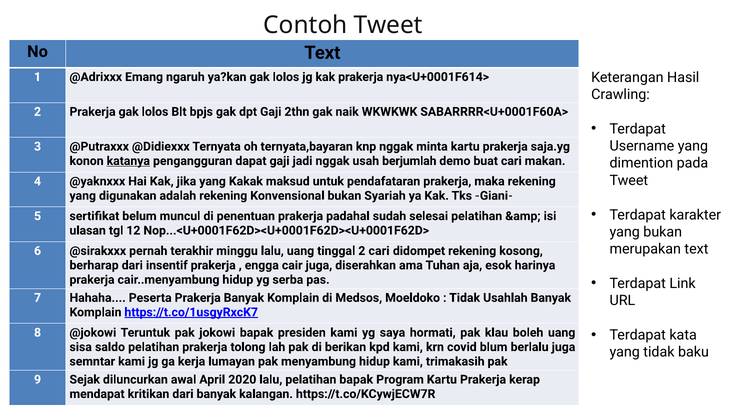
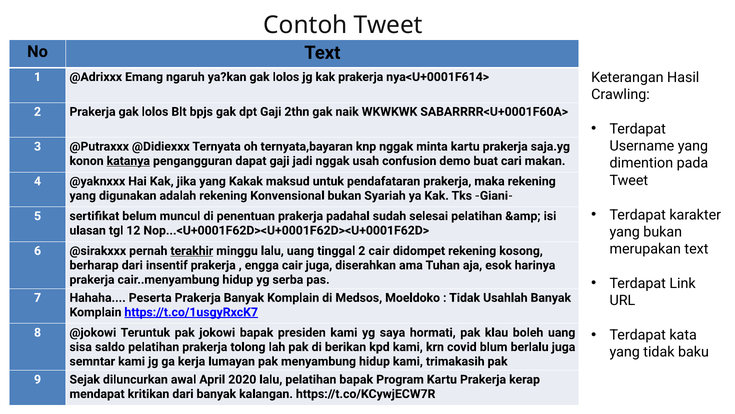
berjumlah: berjumlah -> confusion (409, 161)
terakhir underline: none -> present (192, 251)
2 cari: cari -> cair (379, 251)
